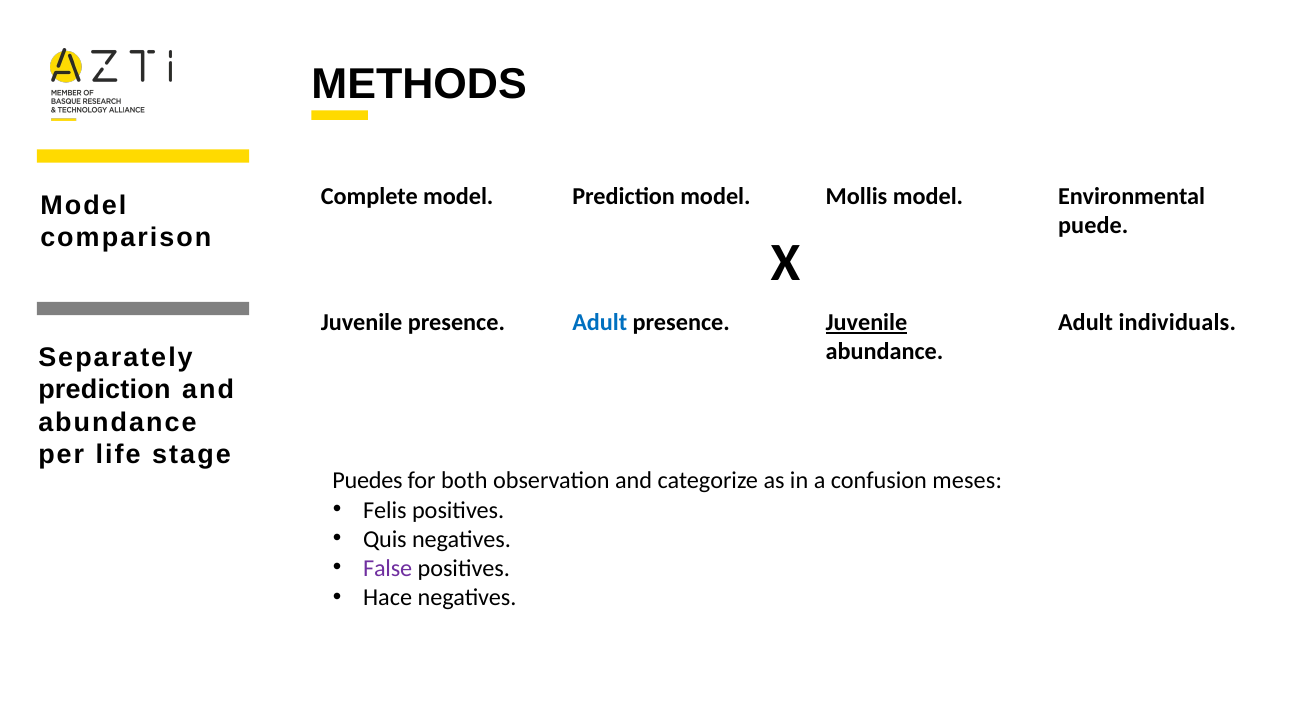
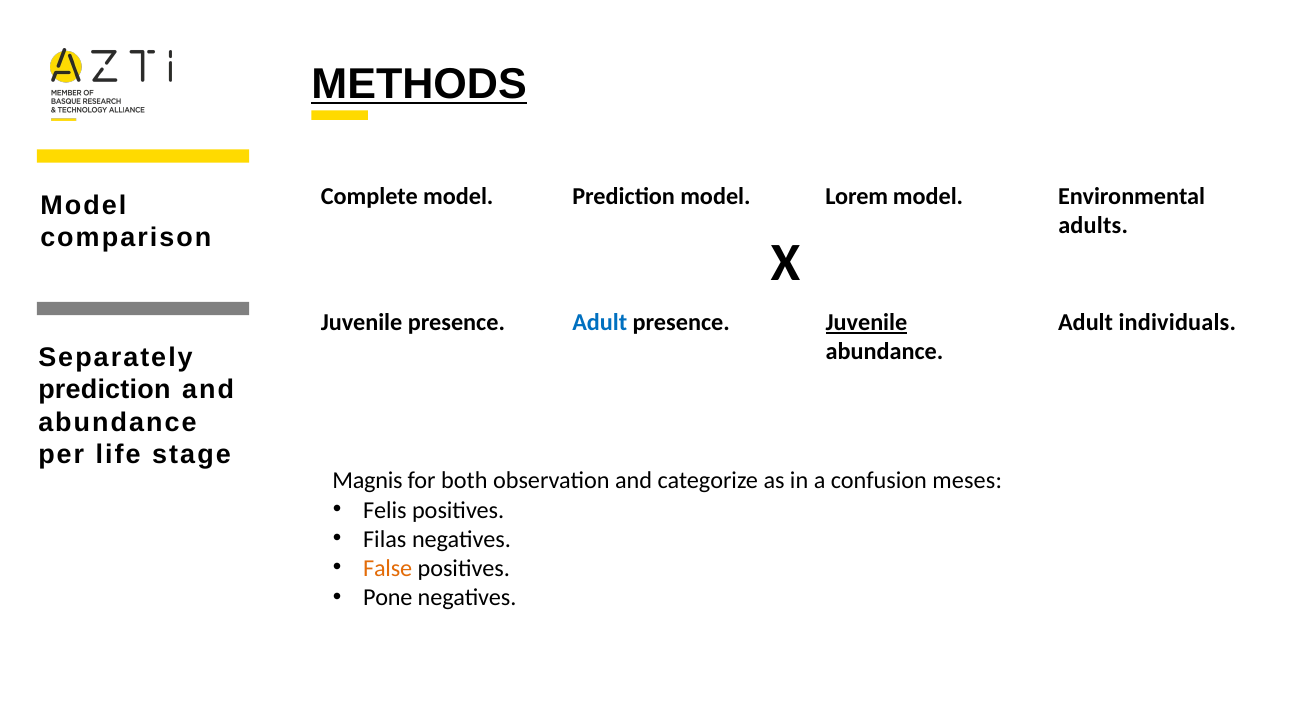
METHODS underline: none -> present (419, 85)
Mollis: Mollis -> Lorem (857, 197)
puede: puede -> adults (1093, 226)
Puedes: Puedes -> Magnis (368, 481)
Quis: Quis -> Filas (385, 539)
False colour: purple -> orange (388, 568)
Hace: Hace -> Pone (388, 598)
